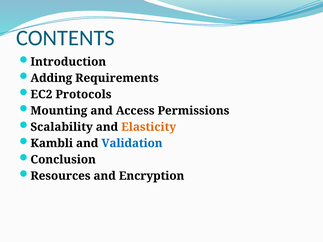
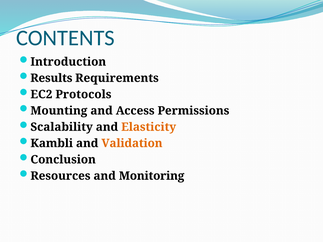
Adding: Adding -> Results (51, 78)
Validation colour: blue -> orange (132, 143)
Encryption: Encryption -> Monitoring (152, 176)
